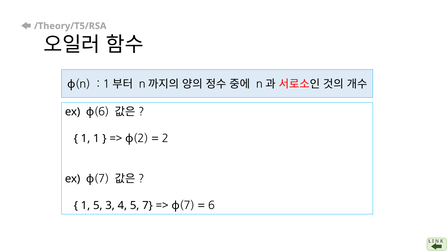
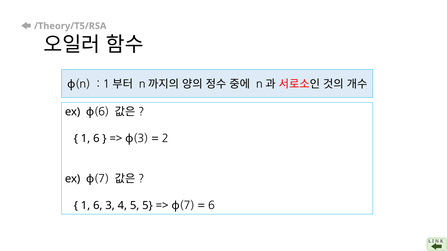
1: 1 -> 6 (96, 139)
2: 2 -> 3 (141, 139)
5: 5 -> 6 (98, 206)
5 7: 7 -> 5 (148, 206)
